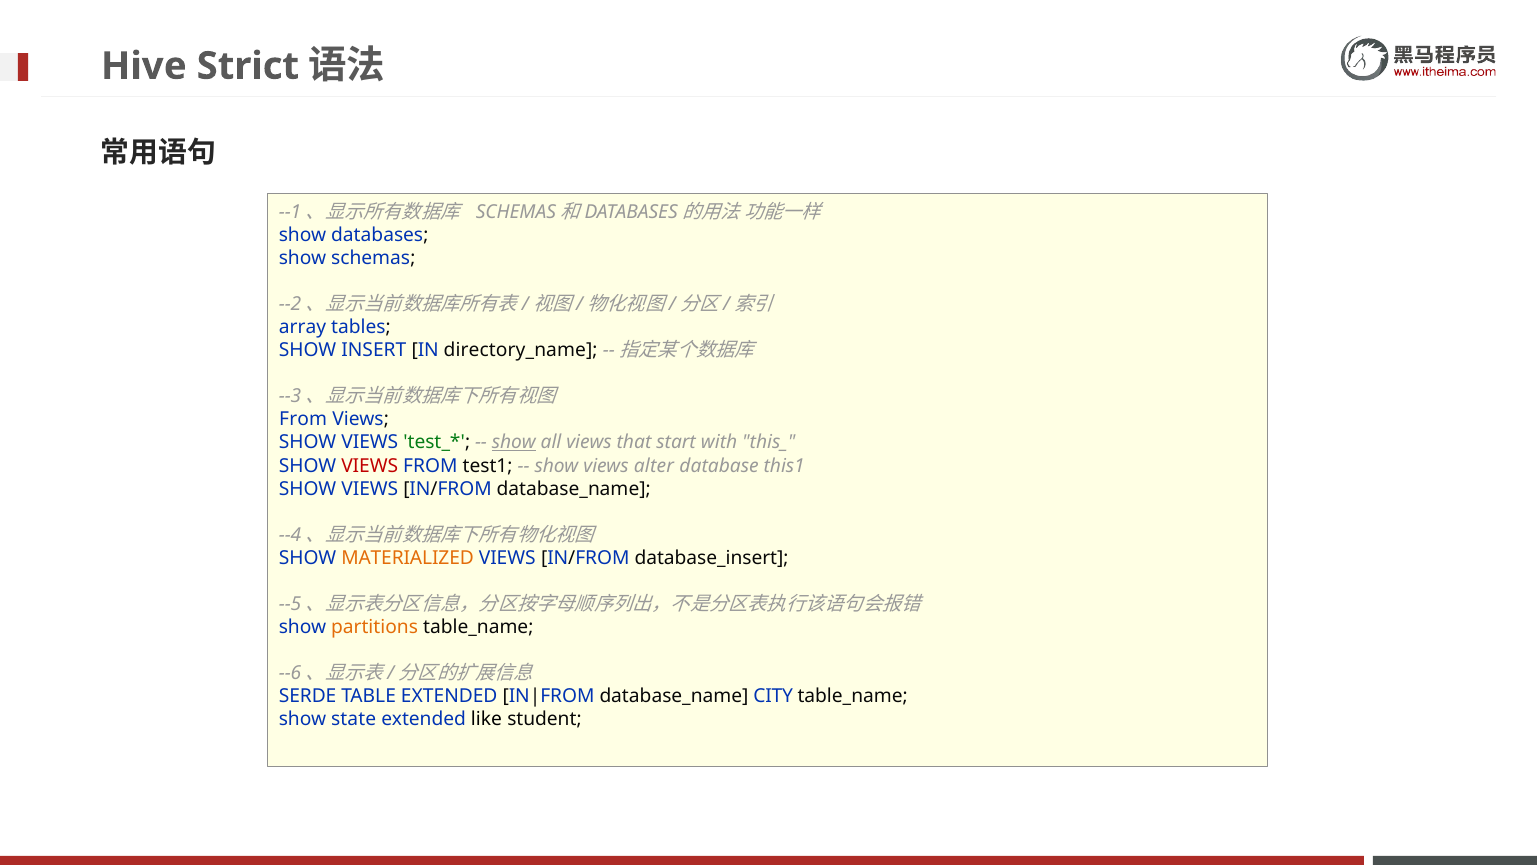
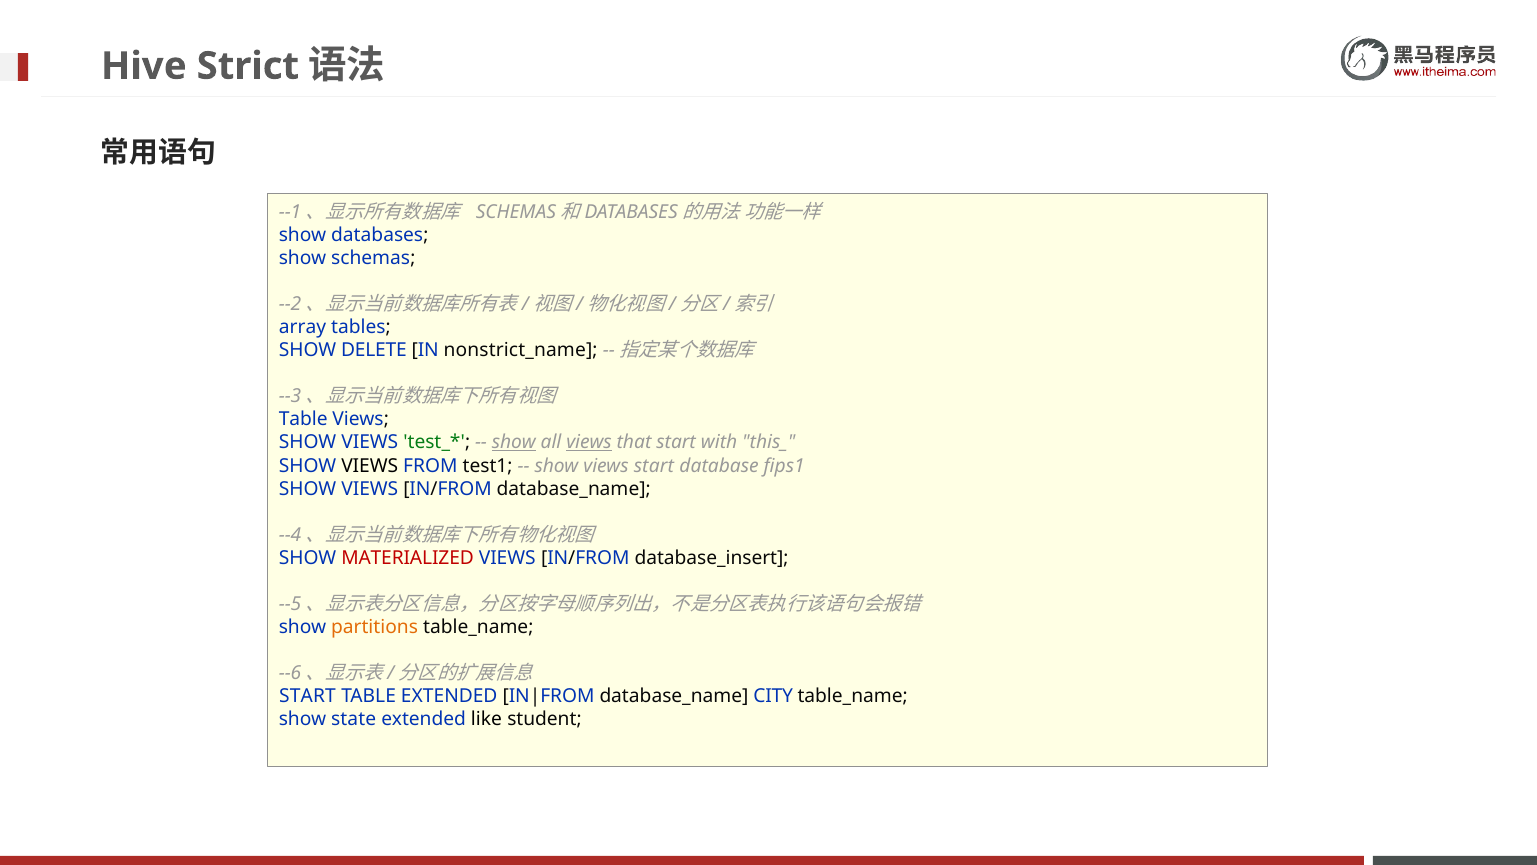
INSERT: INSERT -> DELETE (374, 350)
directory_name: directory_name -> nonstrict_name (521, 350)
From: From -> Table (303, 419)
views underline: none -> present (589, 442)
VIEWS colour: red -> black (370, 465)
views alter: alter -> start (654, 465)
this1: this1 -> fips1 (784, 465)
MATERIALIZED colour: orange -> red (408, 558)
SERDE: SERDE -> START (307, 696)
